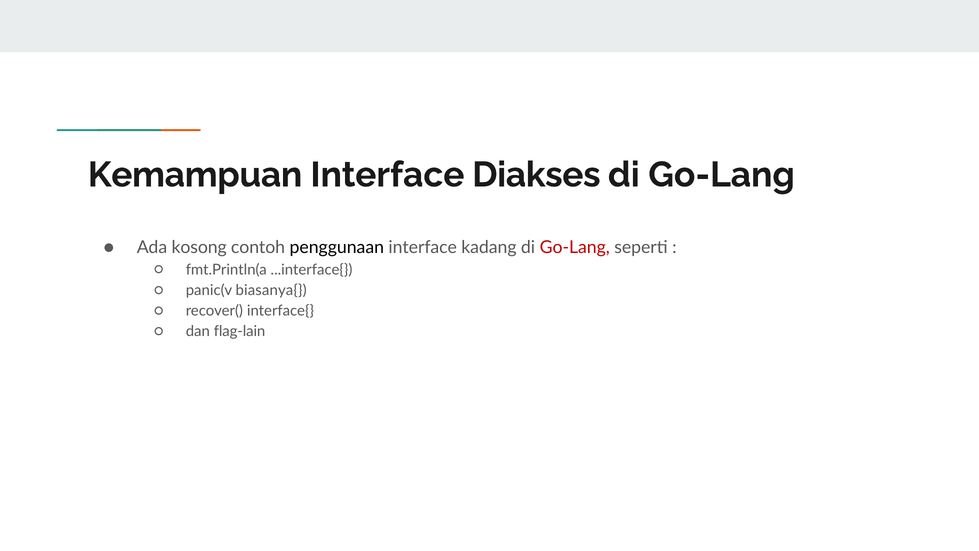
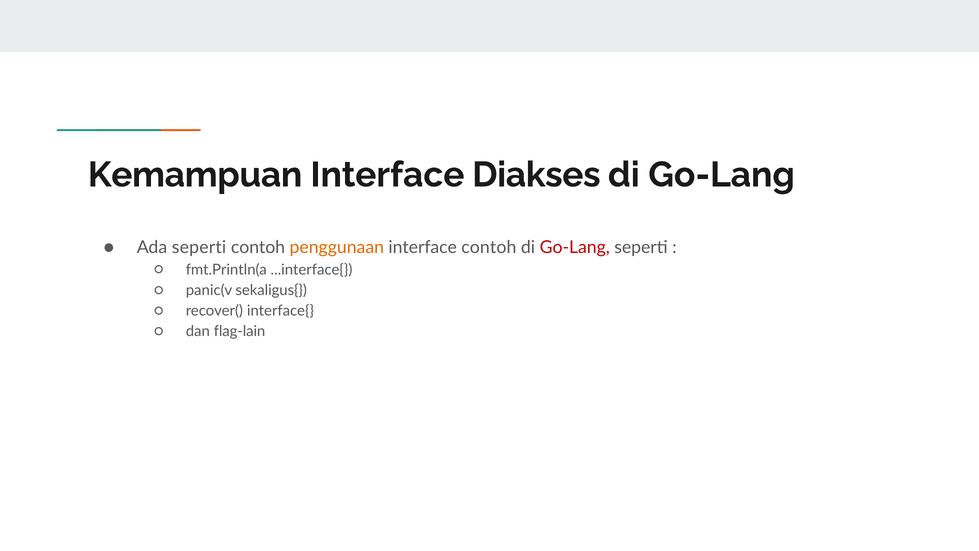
Ada kosong: kosong -> seperti (199, 247)
penggunaan colour: black -> orange (337, 247)
interface kadang: kadang -> contoh (489, 247)
biasanya{: biasanya{ -> sekaligus{ (271, 290)
